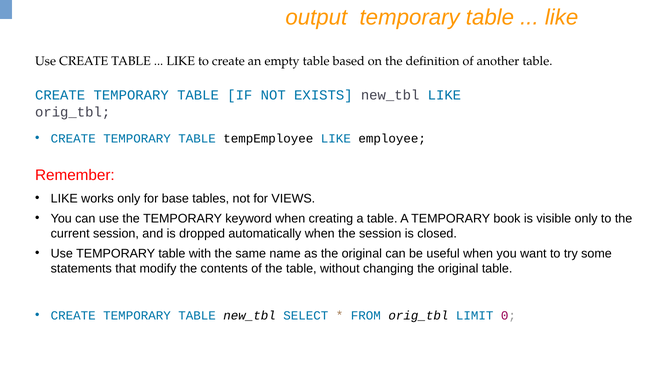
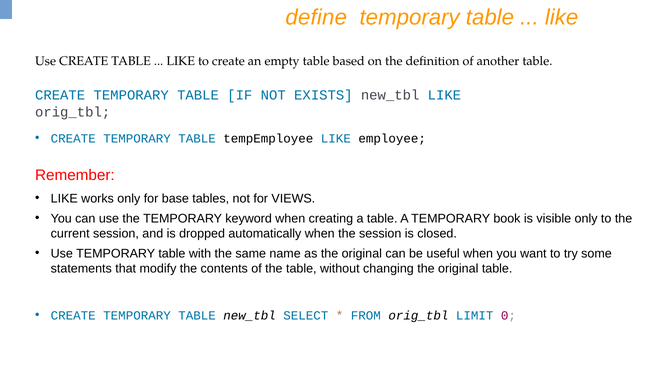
output: output -> define (316, 17)
